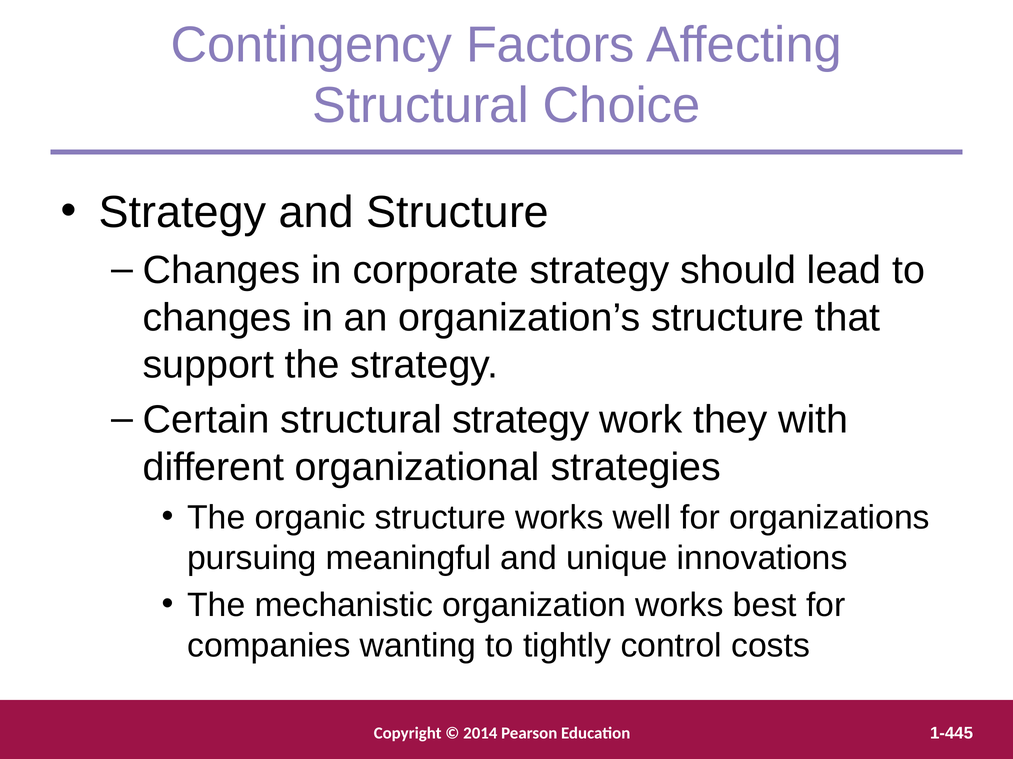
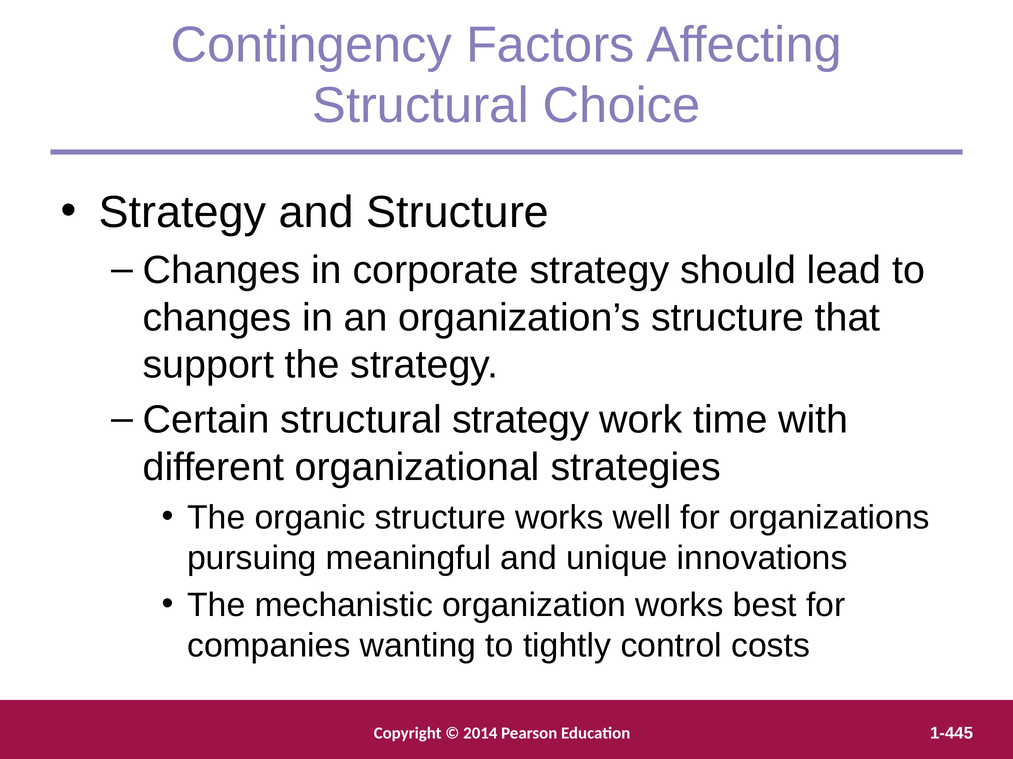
they: they -> time (730, 420)
